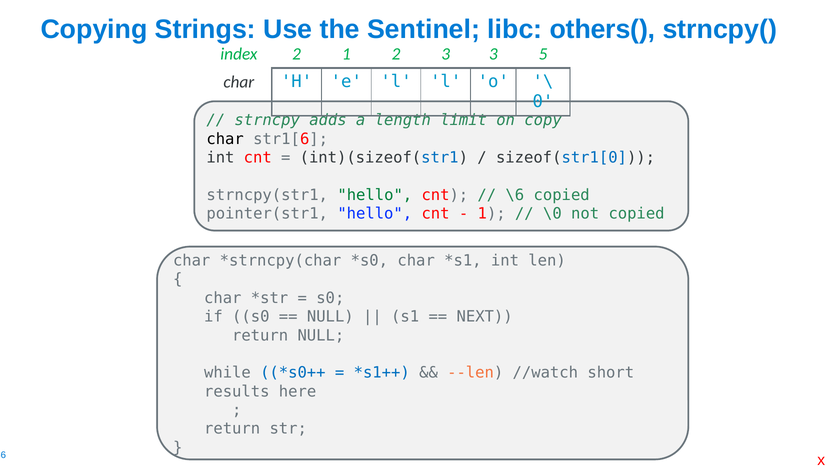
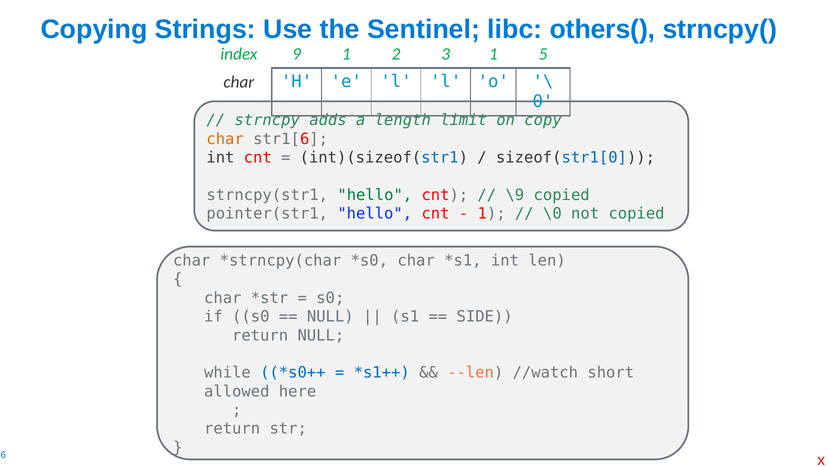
index 2: 2 -> 9 (297, 54)
3 3: 3 -> 1 (493, 54)
char colour: black -> orange (225, 139)
\6: \6 -> \9 (515, 195)
NEXT: NEXT -> SIDE (485, 316)
results: results -> allowed (237, 391)
